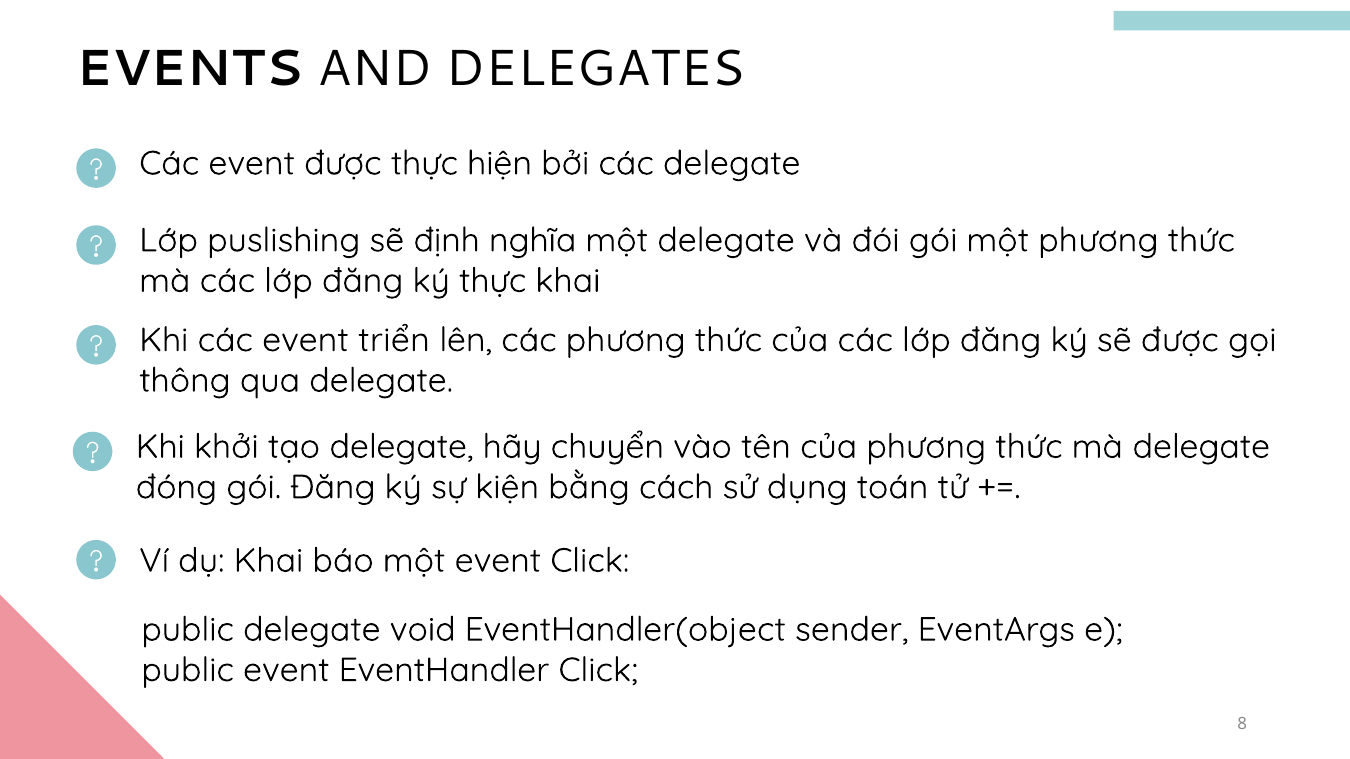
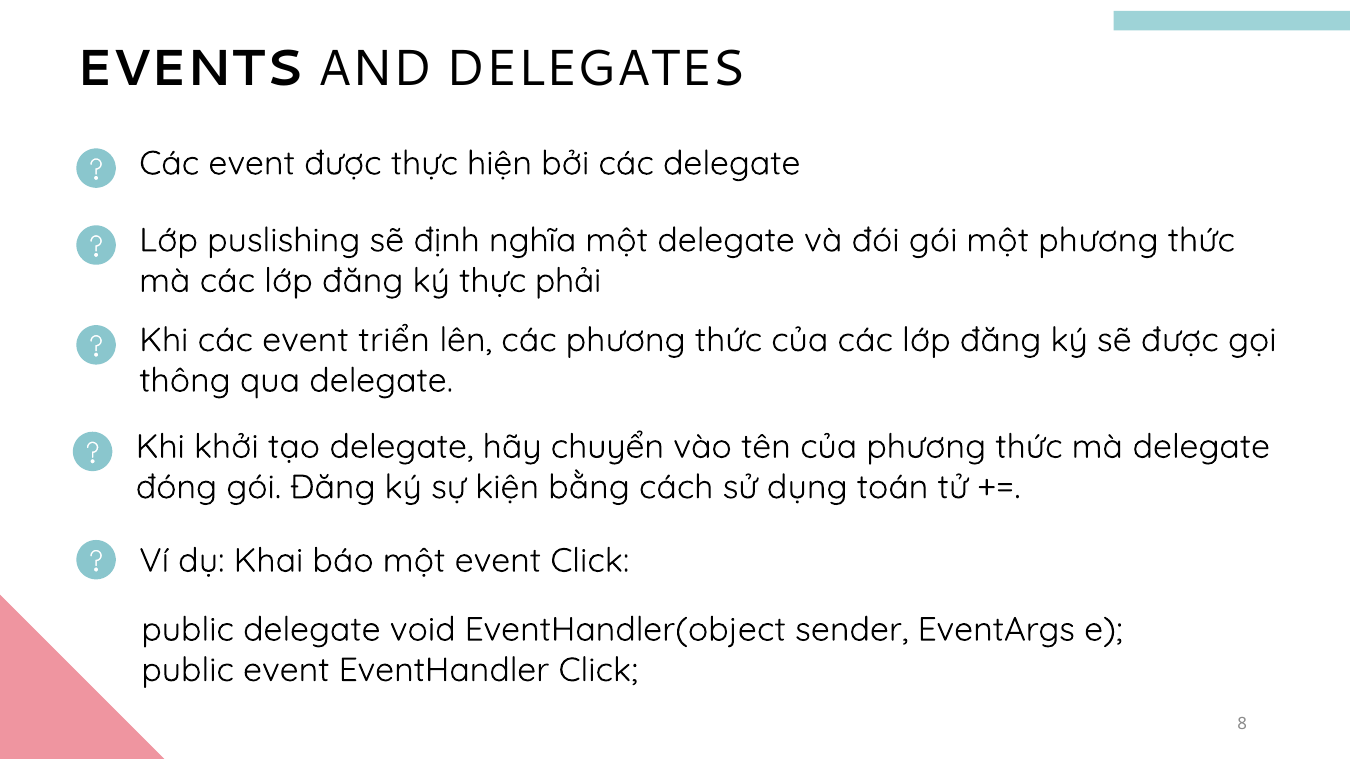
thực khai: khai -> phải (568, 281)
